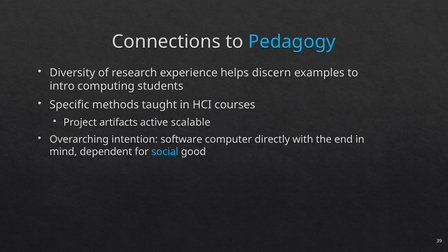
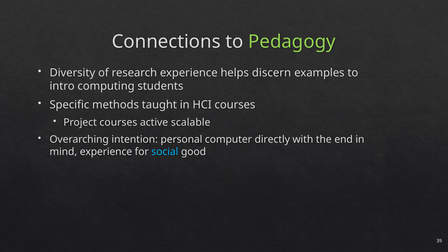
Pedagogy colour: light blue -> light green (292, 42)
Project artifacts: artifacts -> courses (118, 122)
software: software -> personal (181, 140)
mind dependent: dependent -> experience (106, 152)
